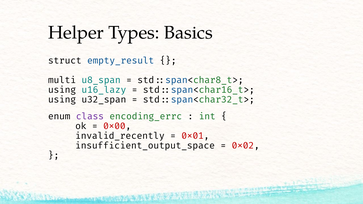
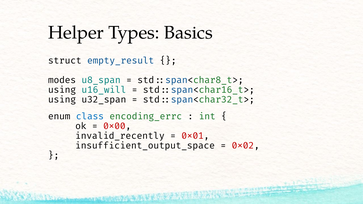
multi: multi -> modes (62, 80)
u16_lazy: u16_lazy -> u16_will (104, 90)
class colour: purple -> blue (90, 116)
